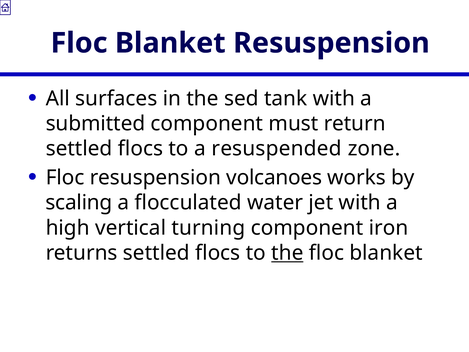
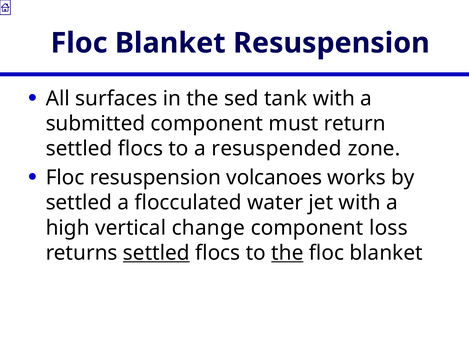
scaling: scaling -> settled (79, 203)
turning: turning -> change (208, 228)
iron: iron -> loss (389, 228)
settled underline: none -> present (156, 253)
